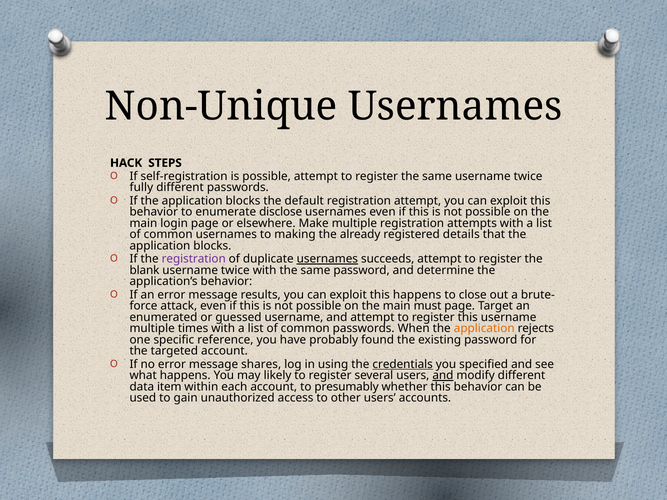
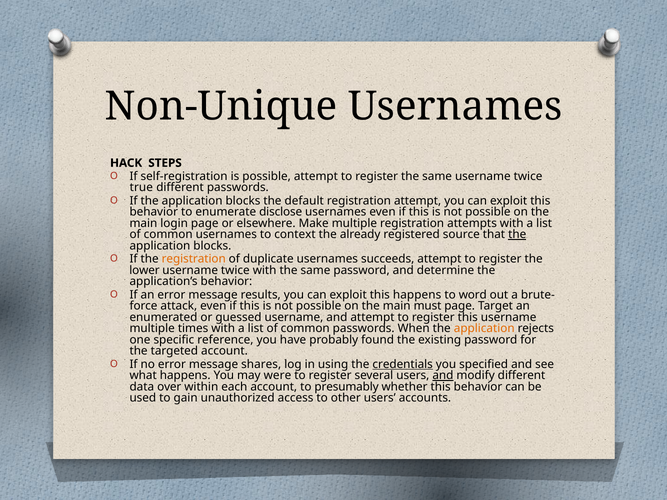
fully: fully -> true (141, 188)
making: making -> context (295, 235)
details: details -> source (461, 235)
the underline: none -> present (517, 235)
registration colour: purple -> orange (194, 259)
usernames underline: present -> none (327, 259)
blank: blank -> lower (144, 270)
close: close -> word (473, 295)
likely: likely -> were (277, 376)
item: item -> over (169, 387)
